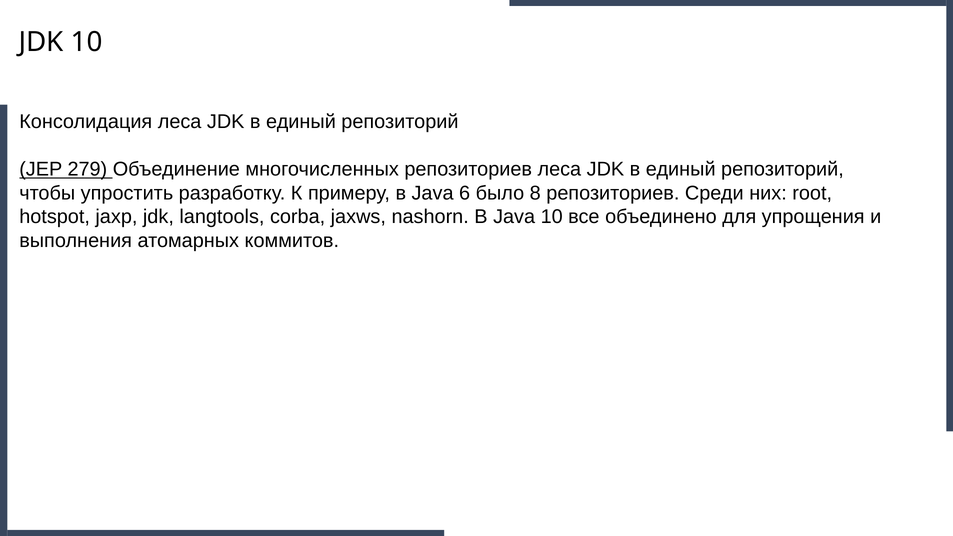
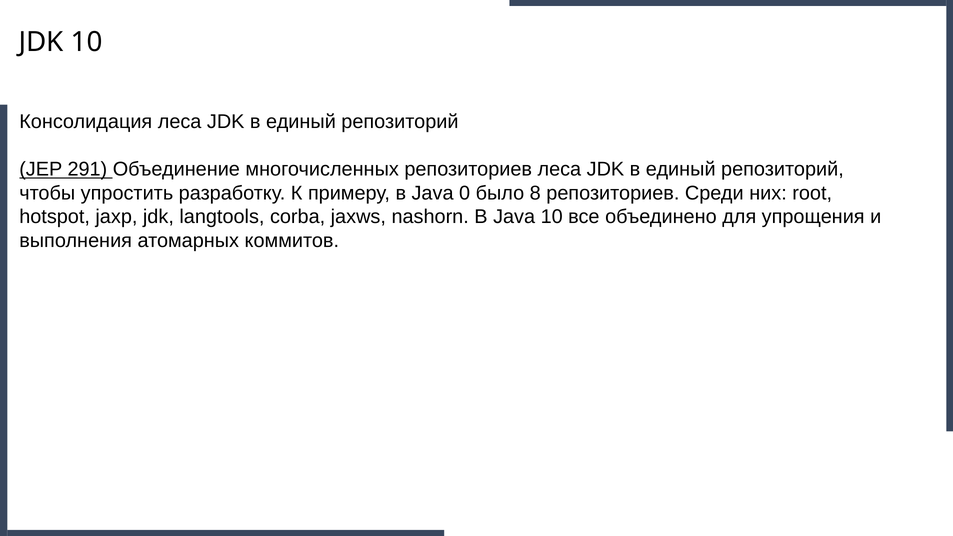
279: 279 -> 291 (87, 169)
6: 6 -> 0 (465, 193)
